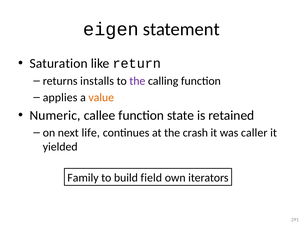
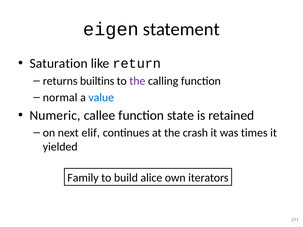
installs: installs -> builtins (97, 81)
applies: applies -> normal (60, 97)
value colour: orange -> blue (101, 97)
life: life -> elif (91, 133)
caller: caller -> times (254, 133)
field: field -> alice (151, 178)
